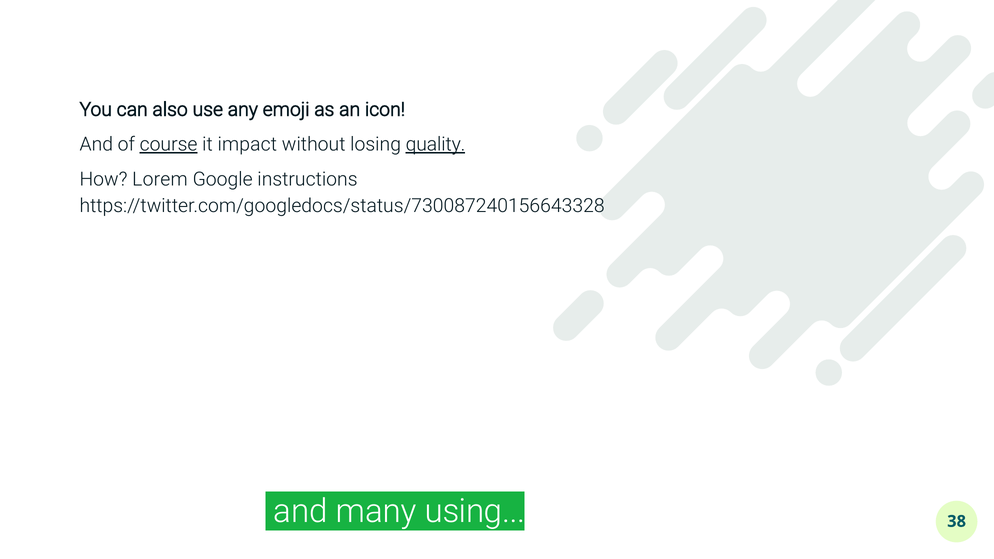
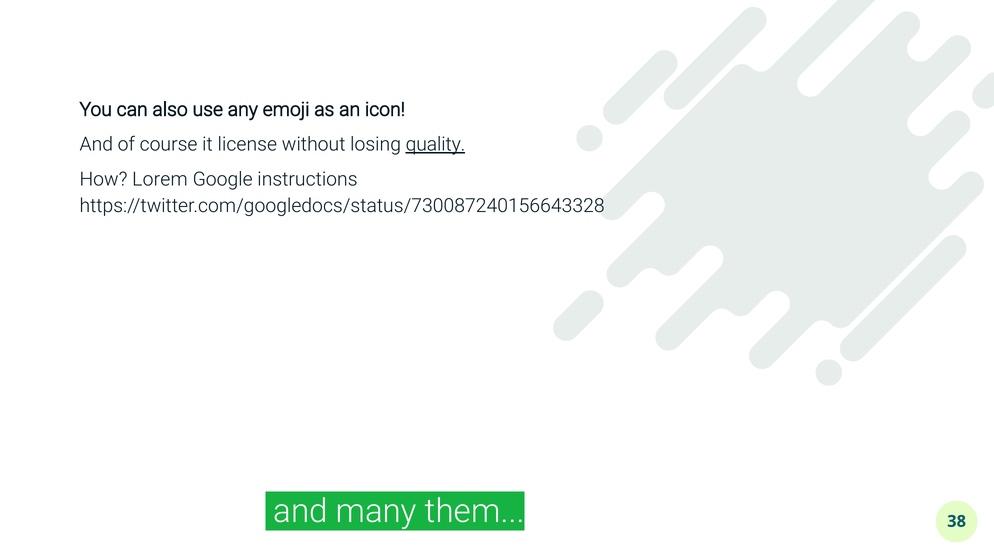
course underline: present -> none (169, 144)
impact: impact -> license (247, 144)
using: using -> them (475, 511)
